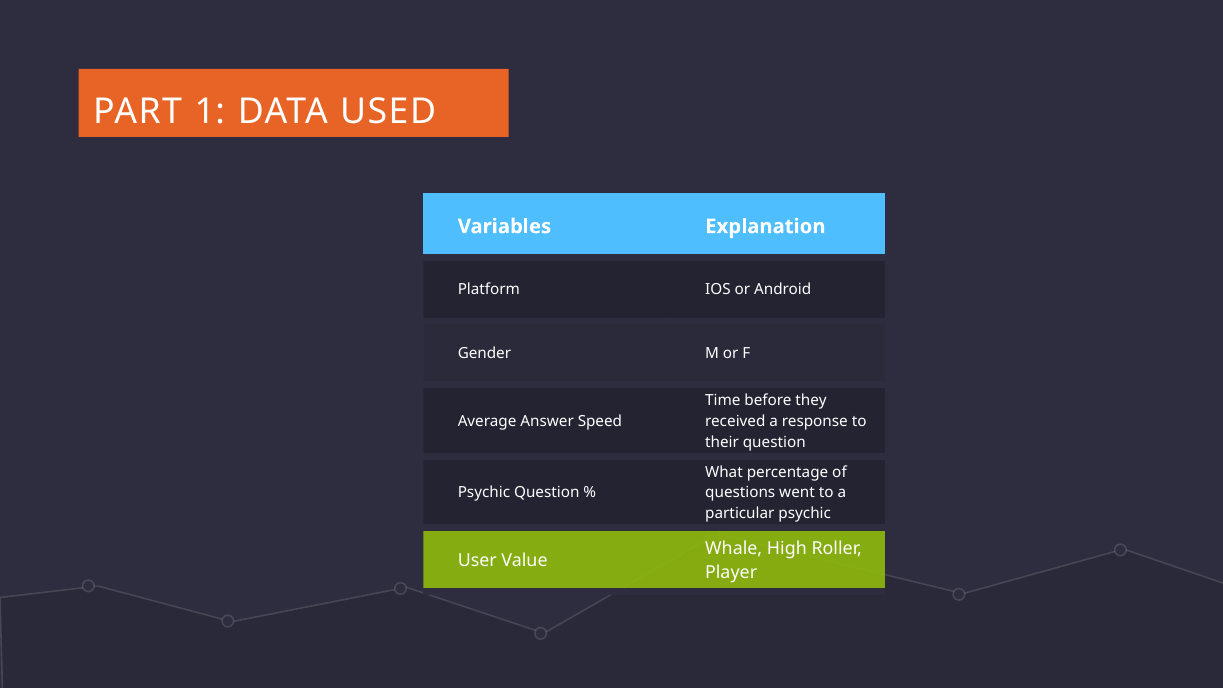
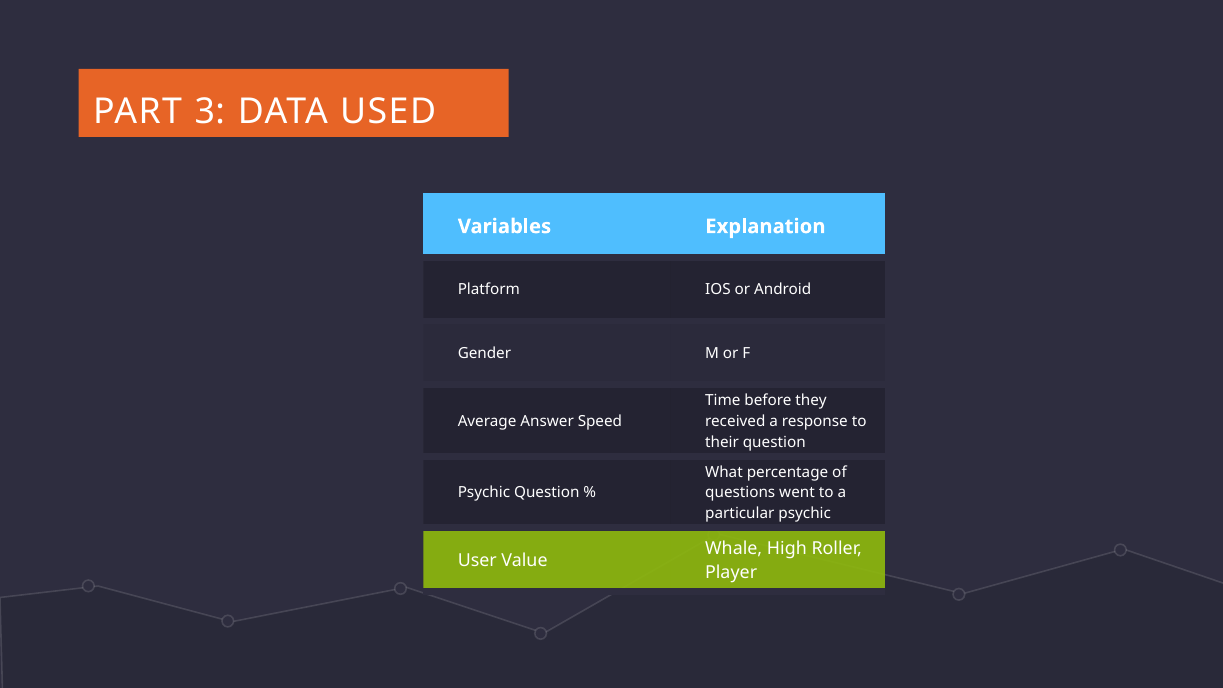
1: 1 -> 3 (210, 112)
